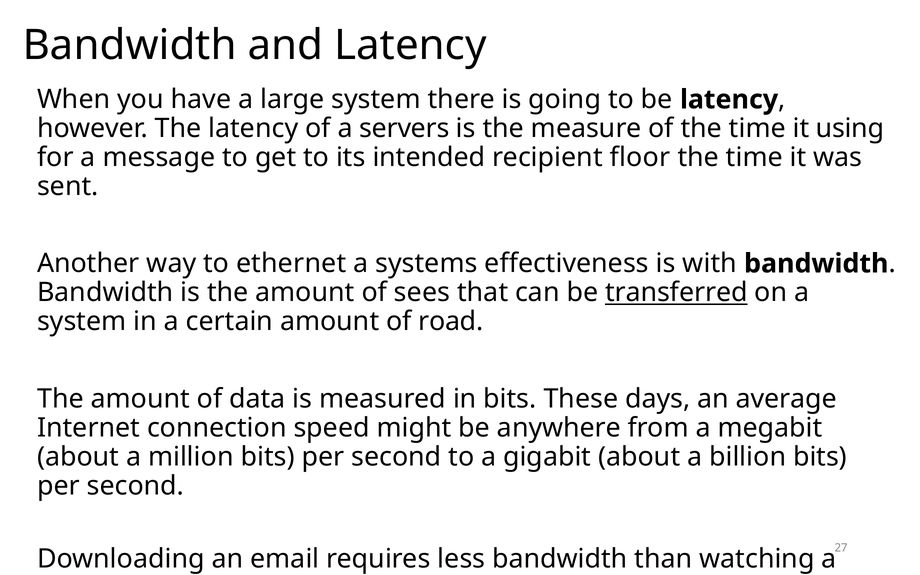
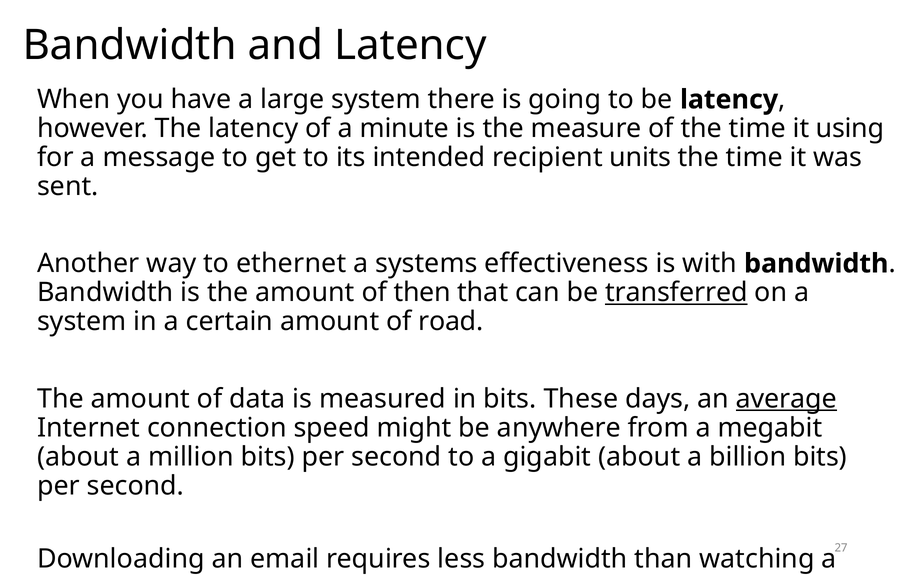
servers: servers -> minute (404, 129)
floor: floor -> units (640, 158)
sees: sees -> then (422, 293)
average underline: none -> present (786, 399)
